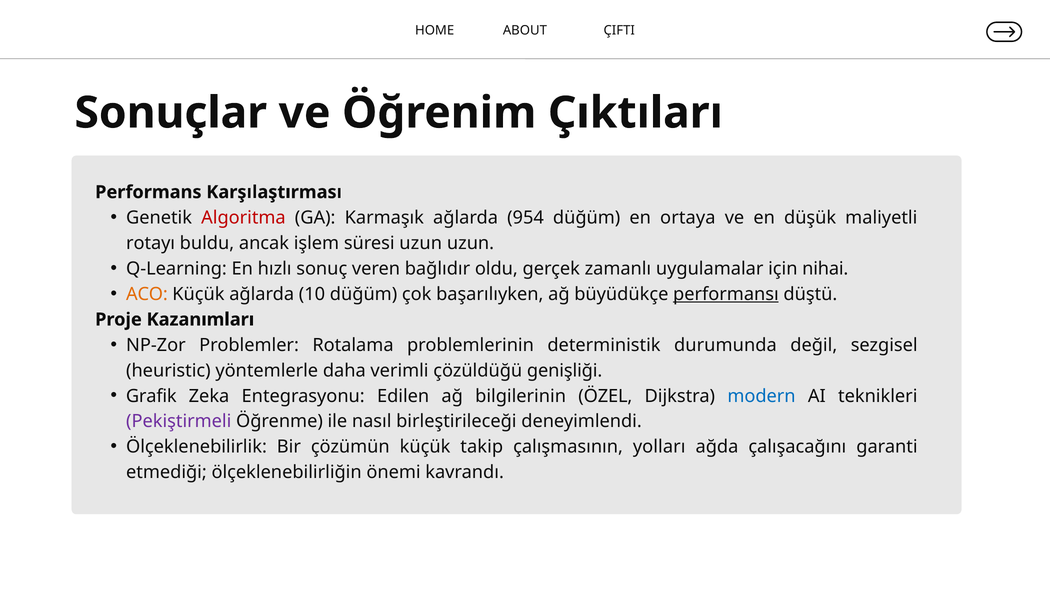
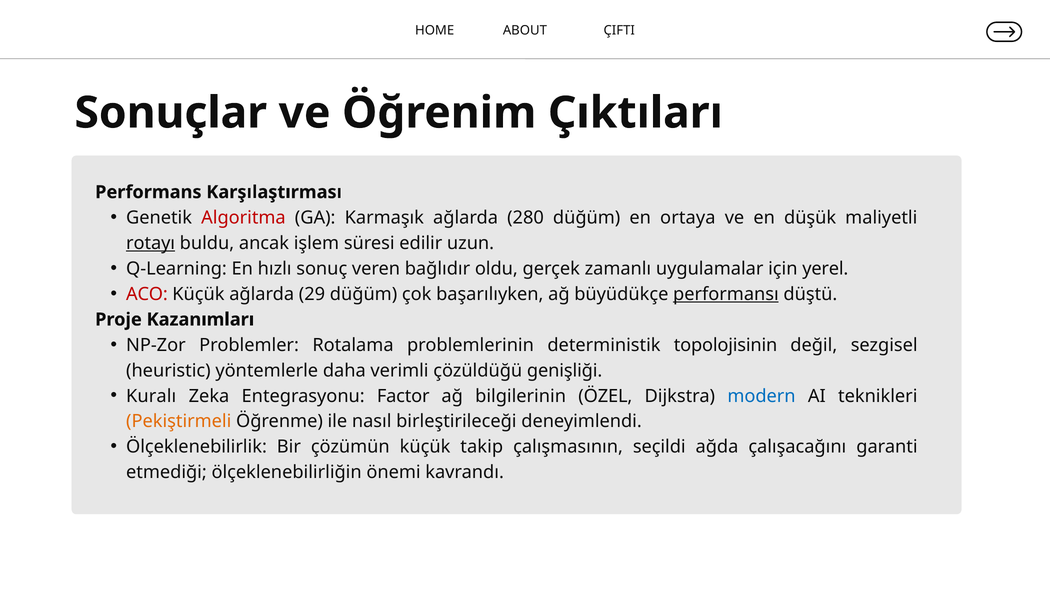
954: 954 -> 280 (526, 218)
rotayı underline: none -> present (151, 243)
süresi uzun: uzun -> edilir (421, 243)
nihai: nihai -> yerel (825, 269)
ACO colour: orange -> red (147, 294)
10: 10 -> 29 (312, 294)
durumunda: durumunda -> topolojisinin (726, 345)
Grafik: Grafik -> Kuralı (151, 396)
Edilen: Edilen -> Factor (403, 396)
Pekiştirmeli colour: purple -> orange (179, 422)
yolları: yolları -> seçildi (659, 447)
